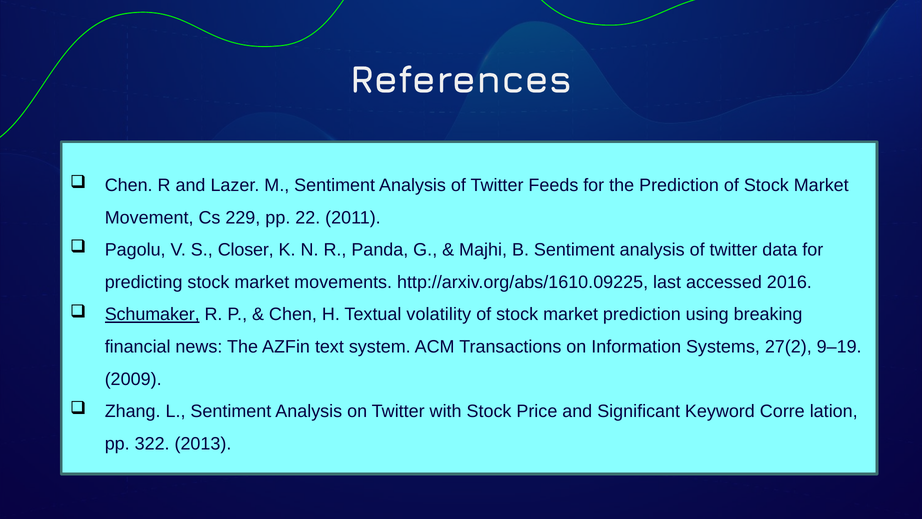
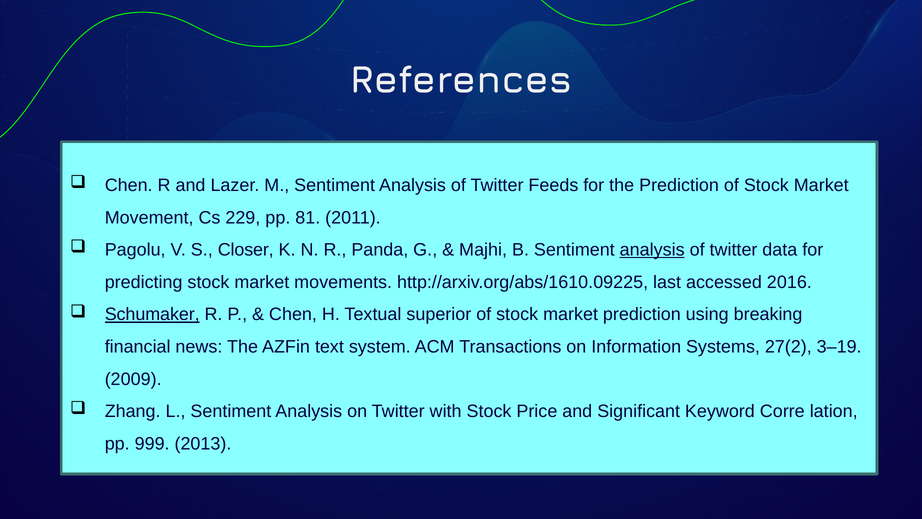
22: 22 -> 81 (308, 218)
analysis underline: none -> present (652, 250)
volatility: volatility -> superior (439, 314)
9–19: 9–19 -> 3–19 (839, 347)
322: 322 -> 999 (152, 443)
